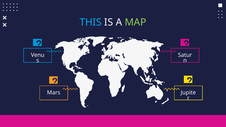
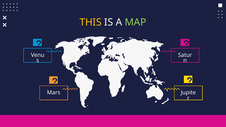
THIS colour: light blue -> yellow (91, 22)
